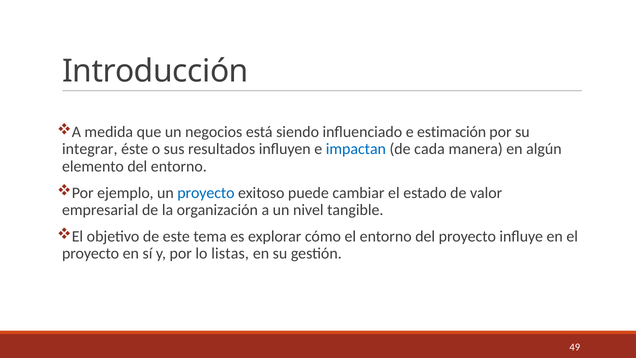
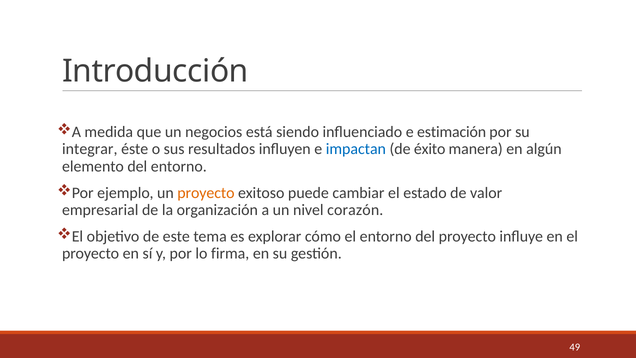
cada: cada -> éxito (430, 149)
proyecto colour: blue -> orange (206, 193)
tangible: tangible -> corazón (355, 210)
listas: listas -> firma (230, 254)
